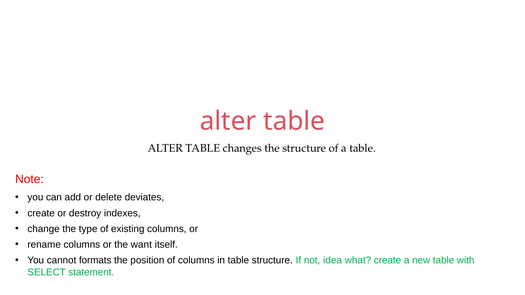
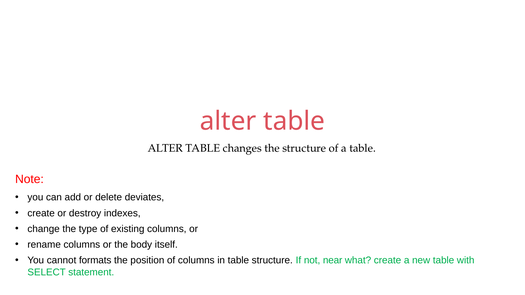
want: want -> body (141, 245)
idea: idea -> near (333, 261)
